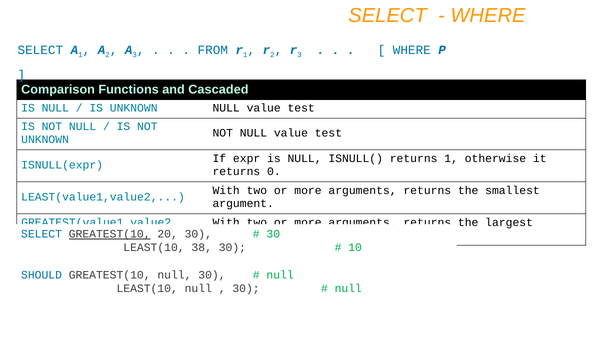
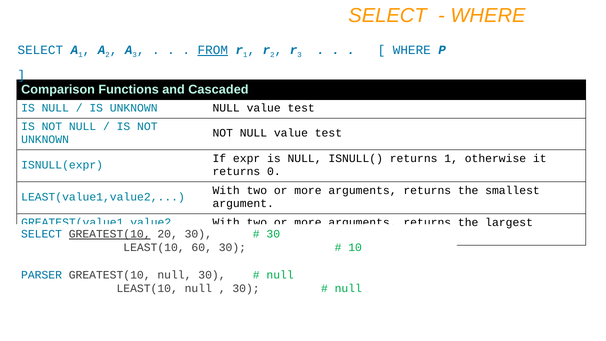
FROM underline: none -> present (213, 50)
38: 38 -> 60 (202, 248)
SHOULD: SHOULD -> PARSER (42, 275)
